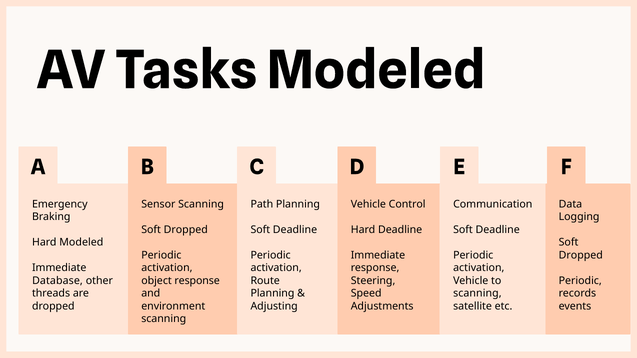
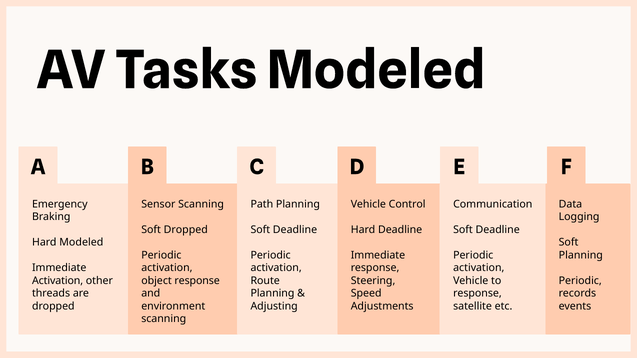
Dropped: Dropped -> Planning (581, 255)
Database: Database -> Activation (58, 281)
scanning: scanning -> response (477, 294)
